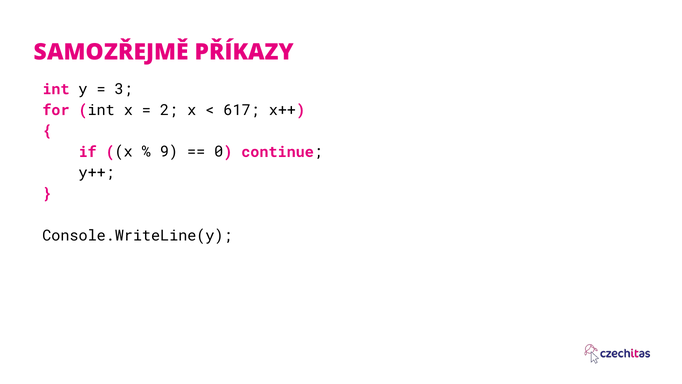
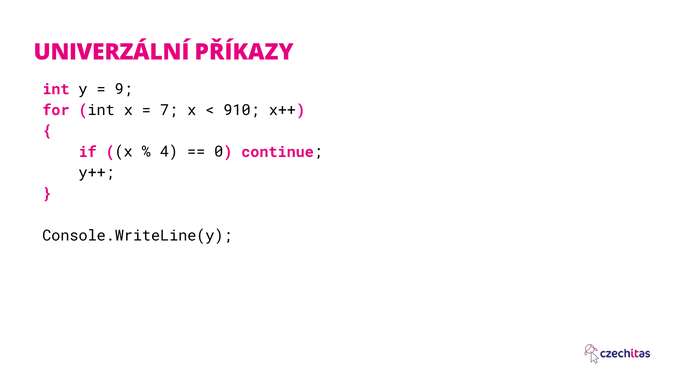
SAMOZŘEJMĚ: SAMOZŘEJMĚ -> UNIVERZÁLNÍ (111, 52)
3: 3 -> 9 (124, 89)
2: 2 -> 7 (169, 110)
617: 617 -> 910 (242, 110)
9: 9 -> 4 (169, 152)
